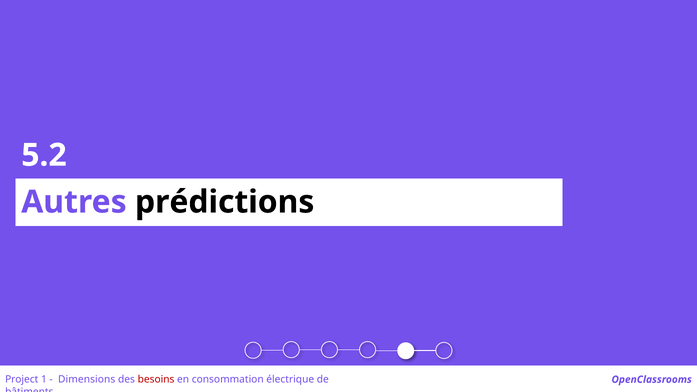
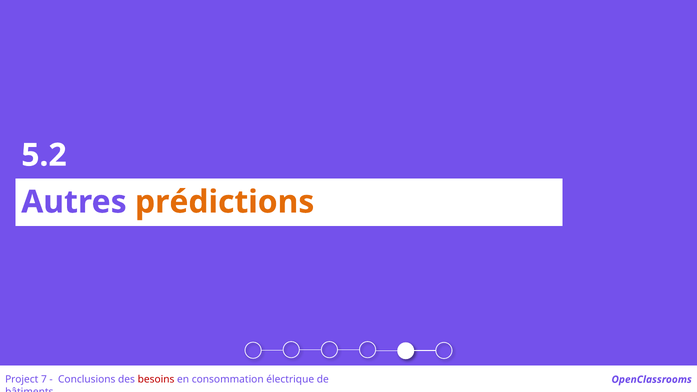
prédictions colour: black -> orange (225, 202)
1: 1 -> 7 (44, 380)
Dimensions: Dimensions -> Conclusions (87, 380)
